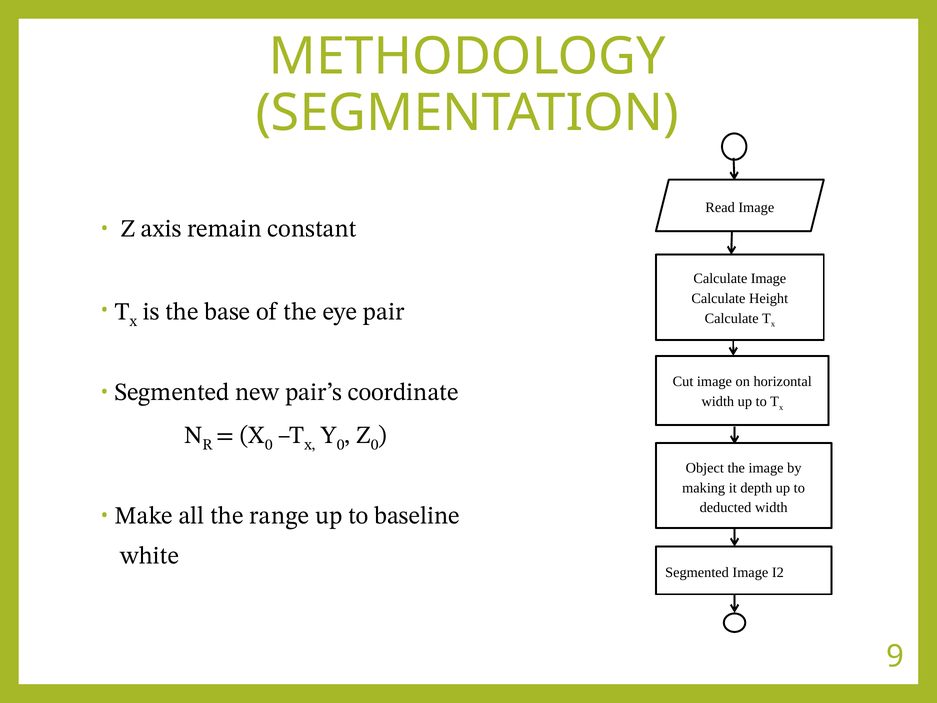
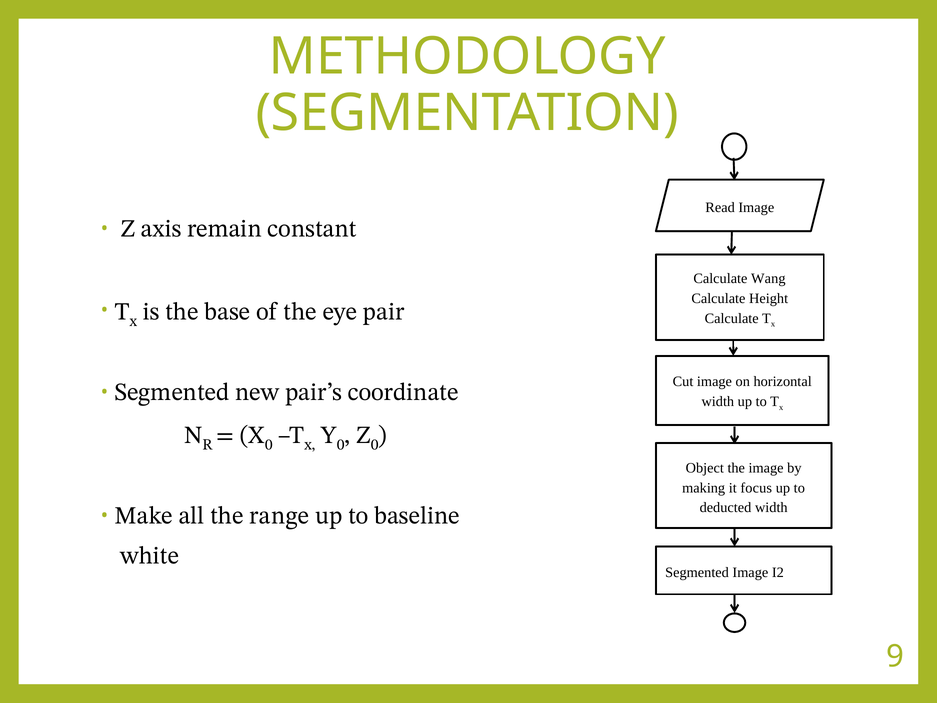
Calculate Image: Image -> Wang (768, 278)
depth: depth -> focus (756, 488)
